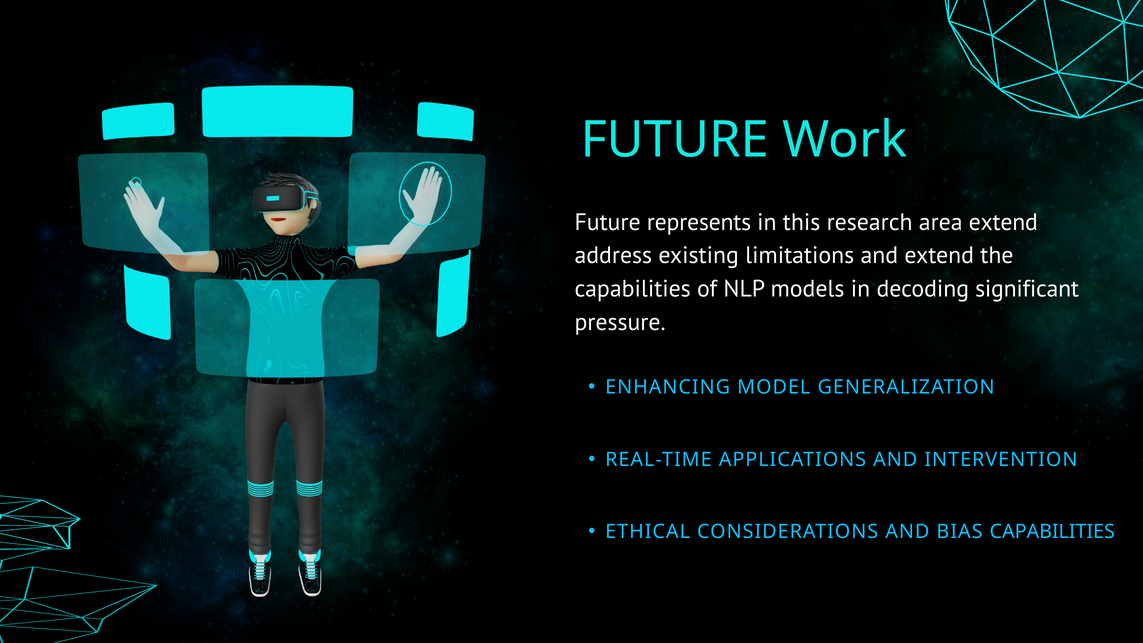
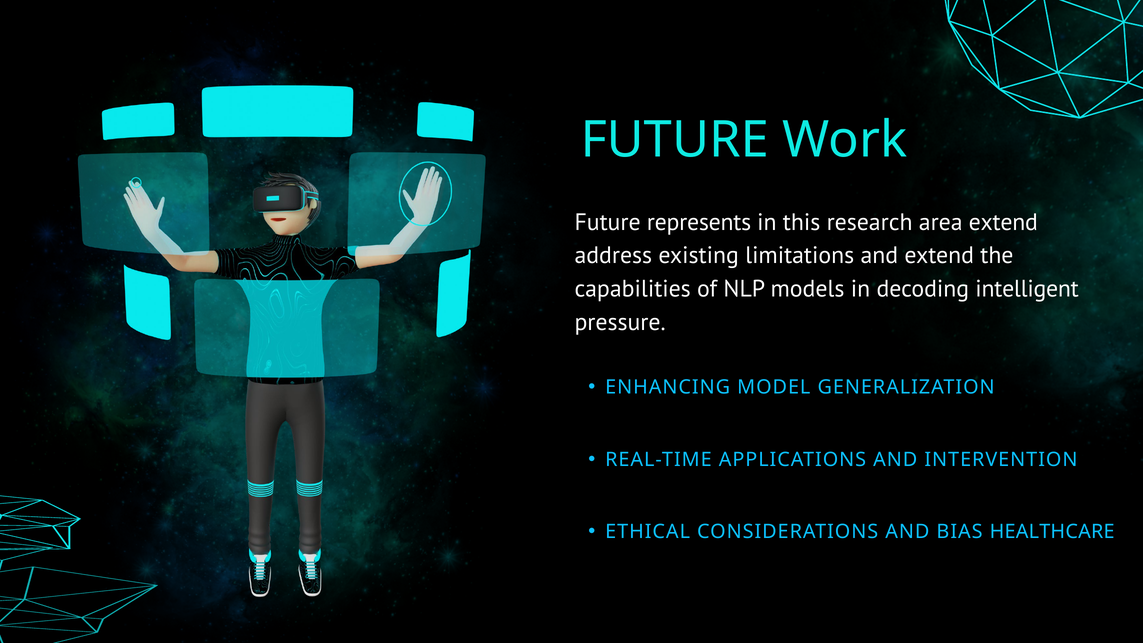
significant: significant -> intelligent (1027, 289)
BIAS CAPABILITIES: CAPABILITIES -> HEALTHCARE (1052, 532)
